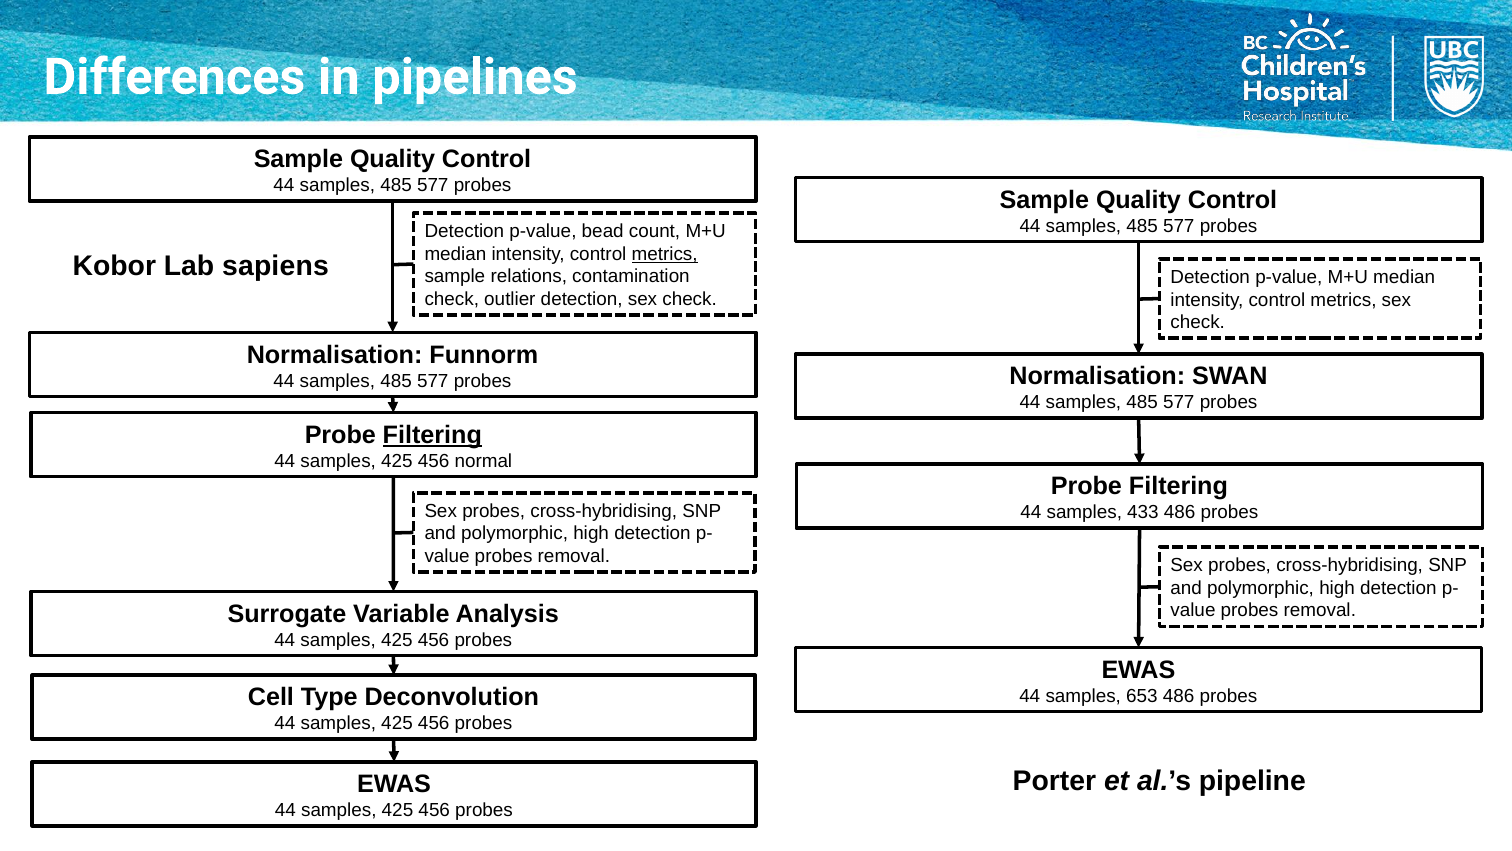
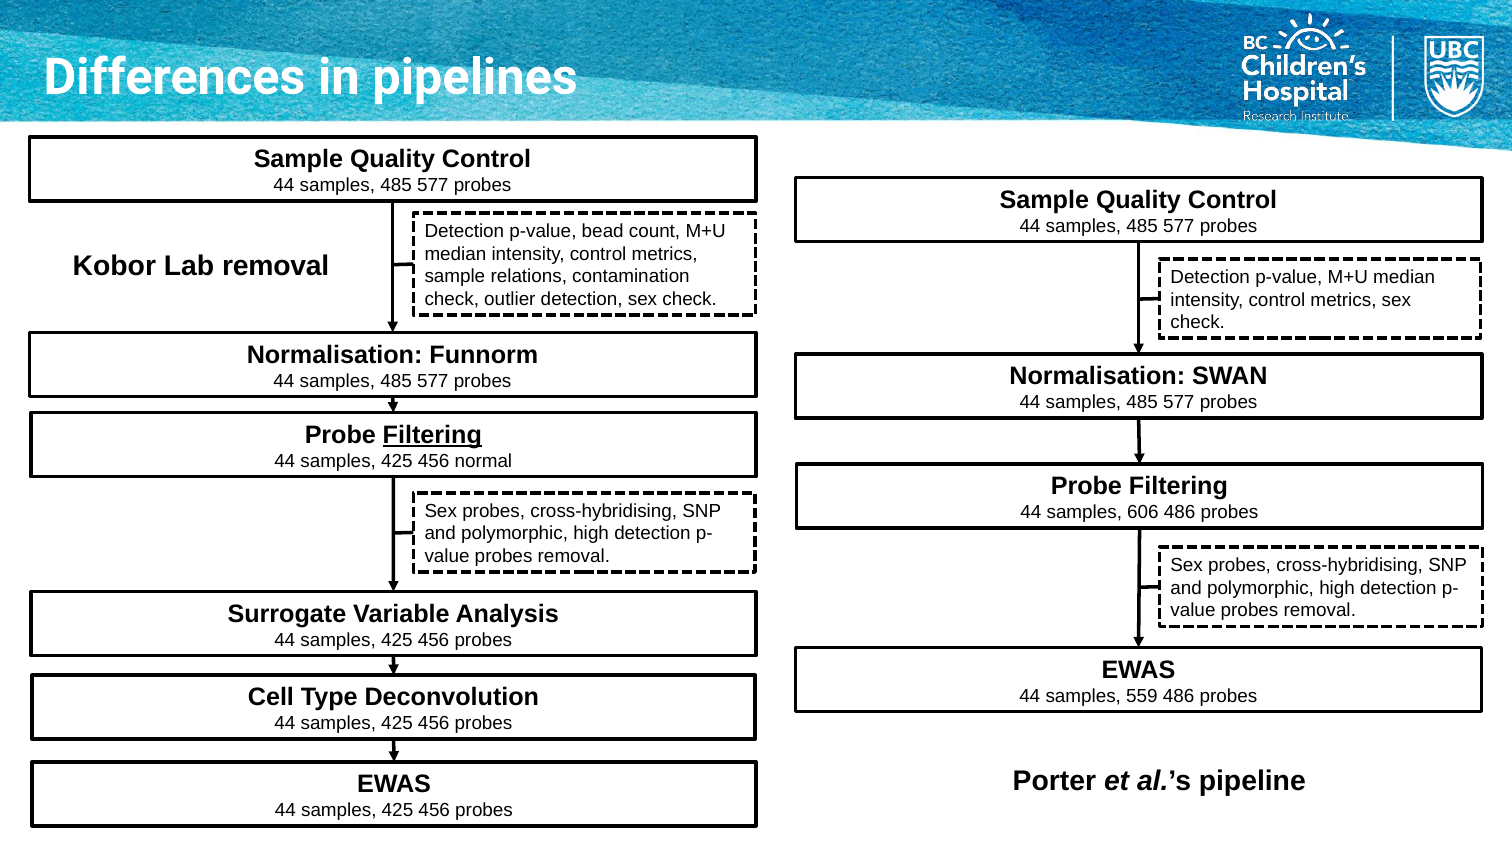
metrics underline: present -> none (665, 254)
Lab sapiens: sapiens -> removal (276, 266)
433: 433 -> 606 (1143, 512)
653: 653 -> 559 (1142, 696)
